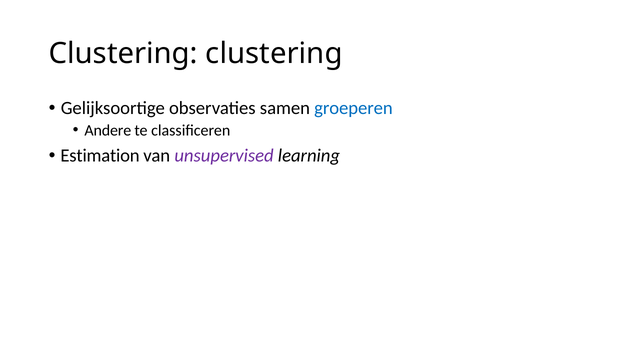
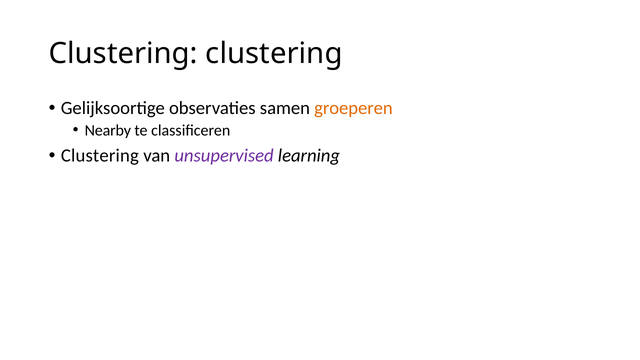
groeperen colour: blue -> orange (353, 108)
Andere: Andere -> Nearby (108, 130)
Estimation: Estimation -> Clustering (100, 156)
